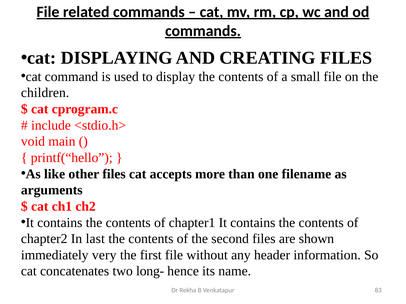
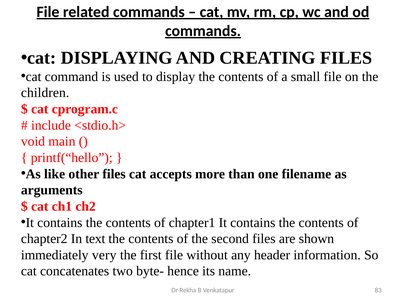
last: last -> text (95, 239)
long-: long- -> byte- (150, 272)
